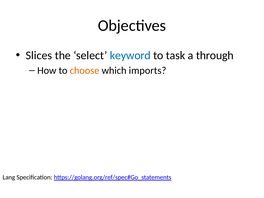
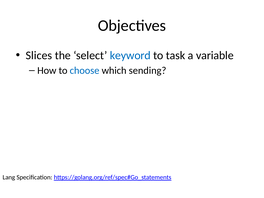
through: through -> variable (215, 55)
choose colour: orange -> blue (85, 71)
imports: imports -> sending (148, 71)
